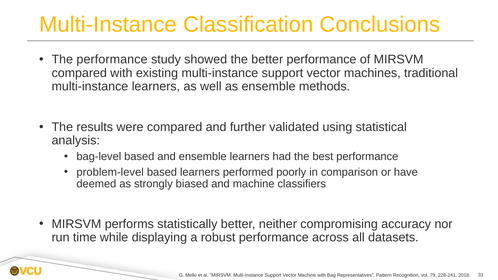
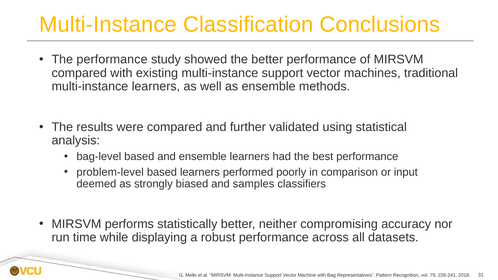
have: have -> input (406, 172)
and machine: machine -> samples (254, 184)
